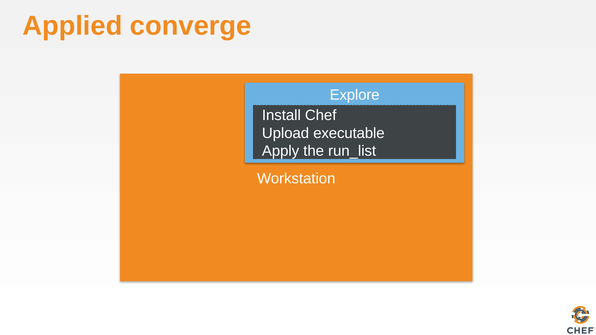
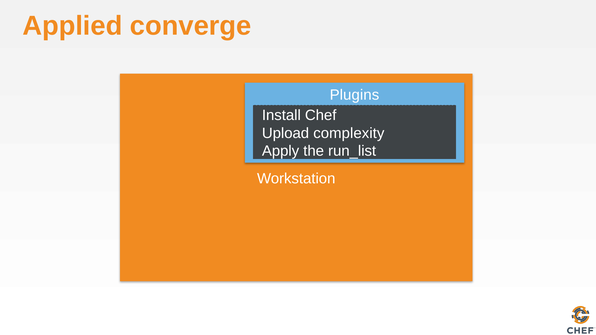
Explore: Explore -> Plugins (354, 95)
executable: executable -> complexity (349, 133)
